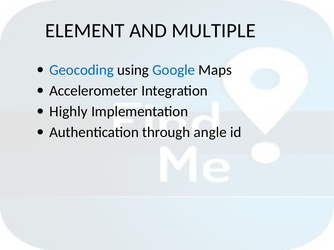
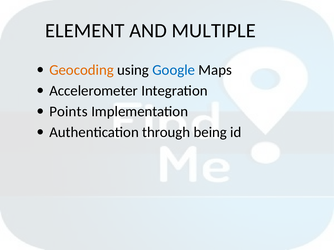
Geocoding colour: blue -> orange (82, 70)
Highly: Highly -> Points (68, 112)
angle: angle -> being (210, 132)
